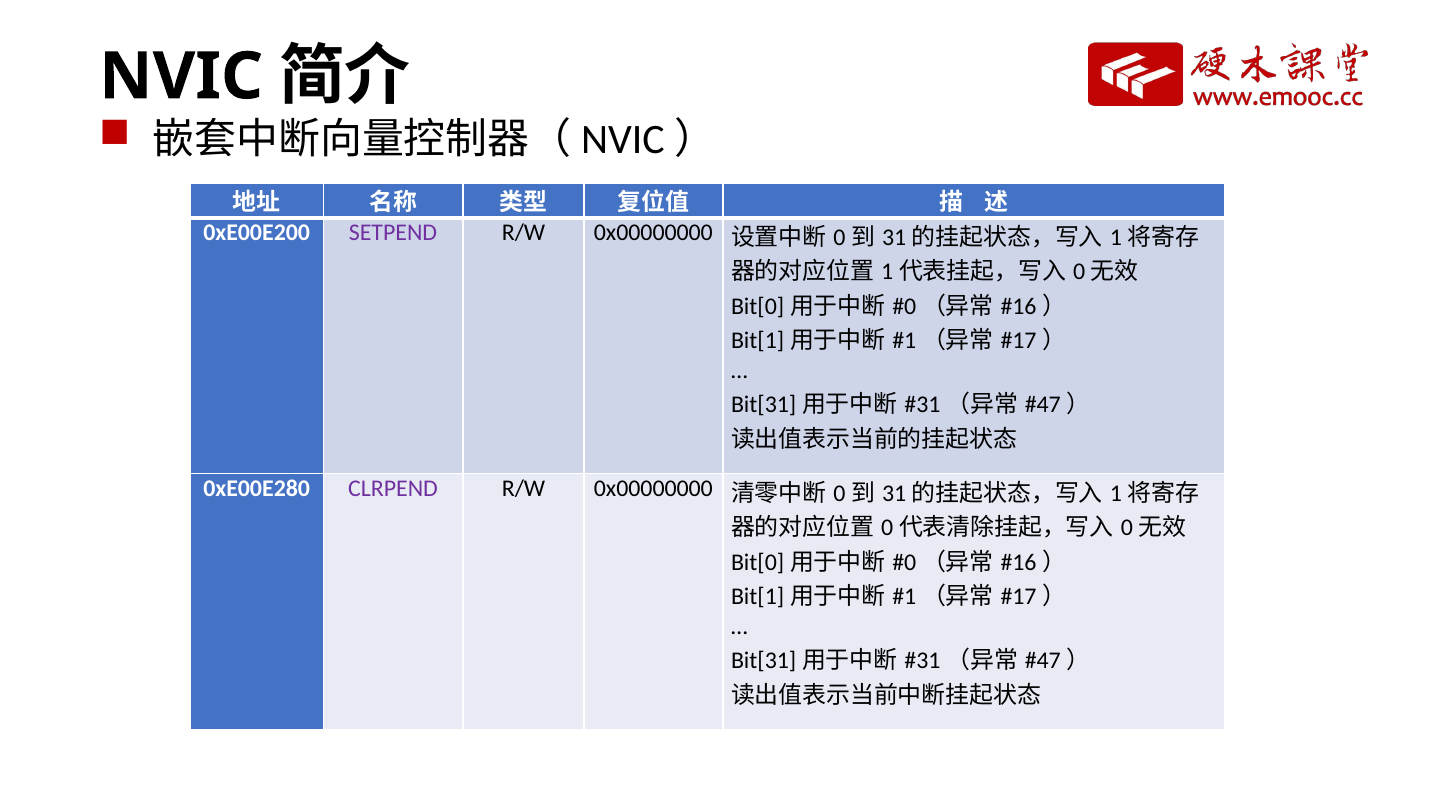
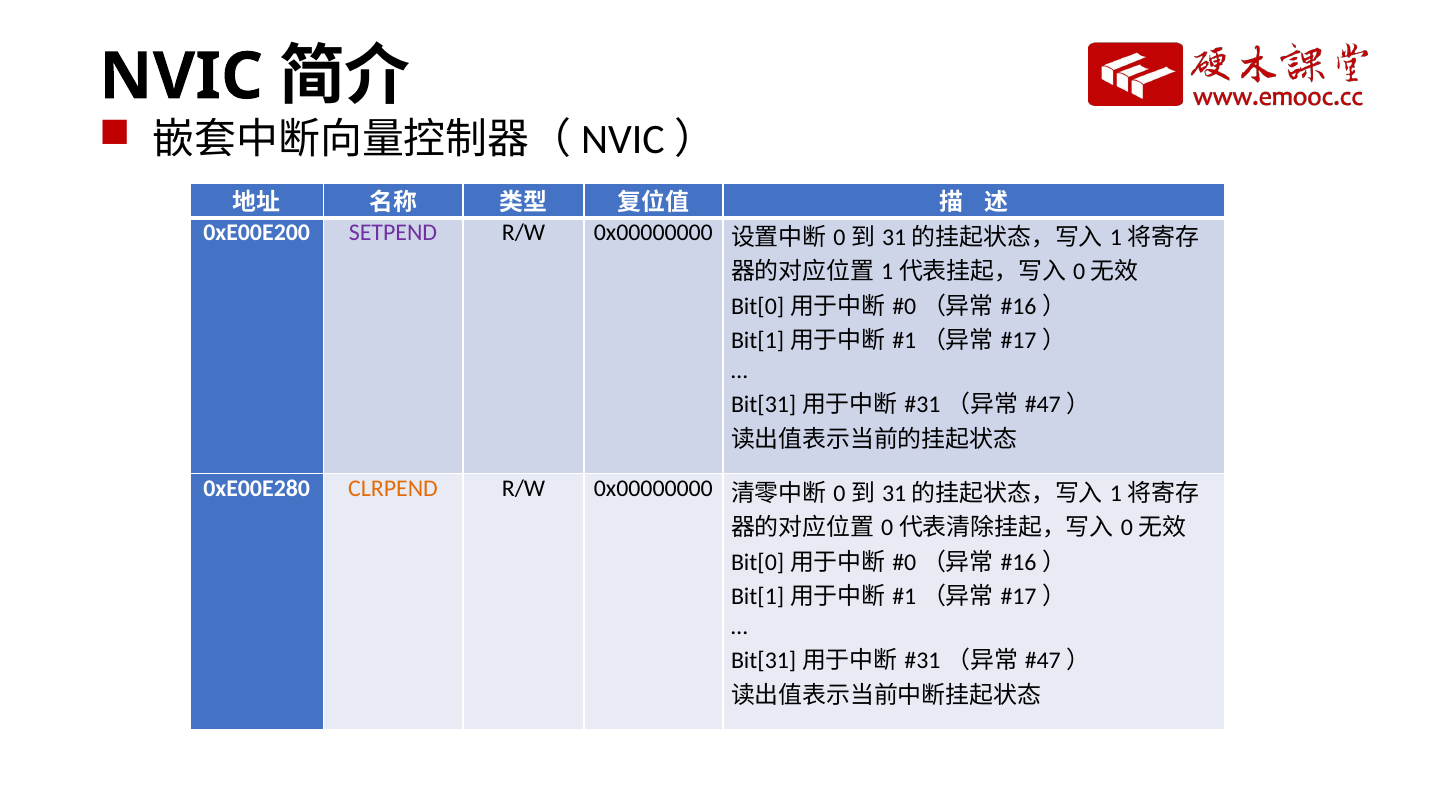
CLRPEND colour: purple -> orange (393, 488)
